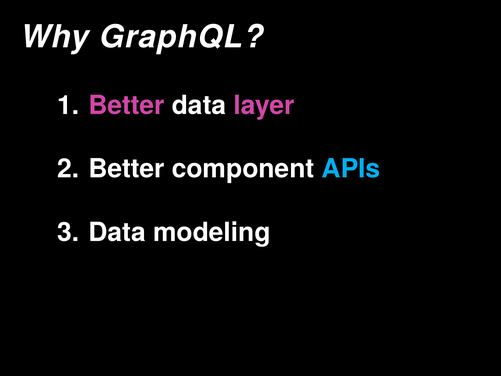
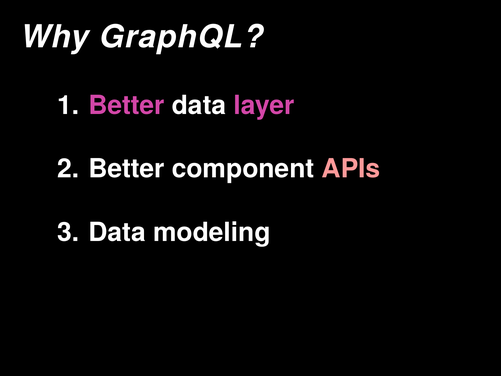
APIs colour: light blue -> pink (351, 169)
